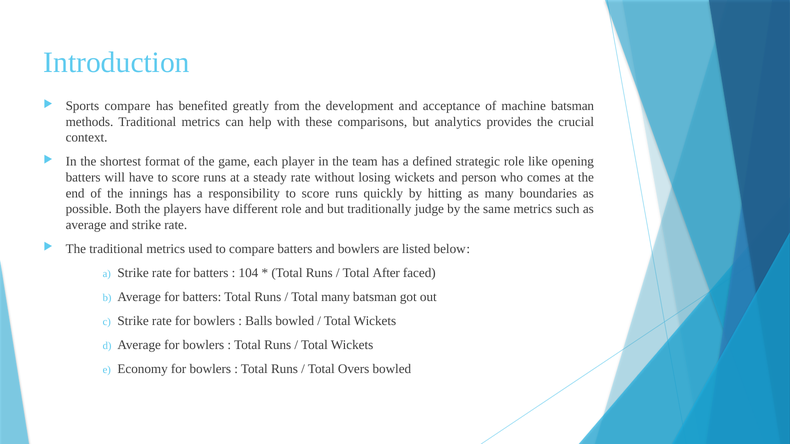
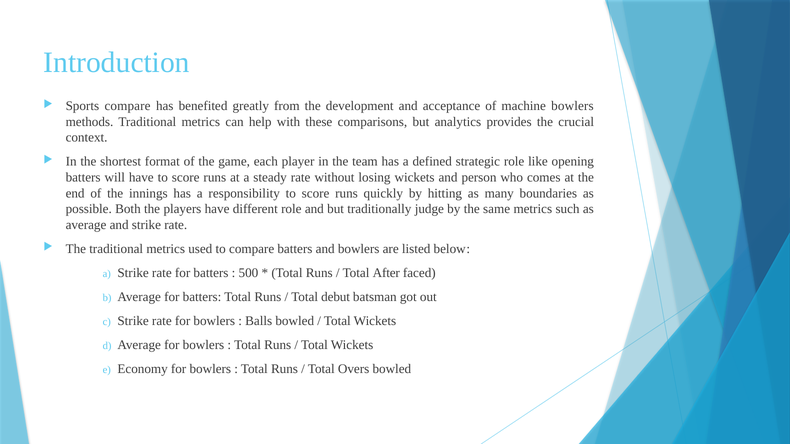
machine batsman: batsman -> bowlers (572, 106)
104: 104 -> 500 (248, 273)
Total many: many -> debut (336, 297)
